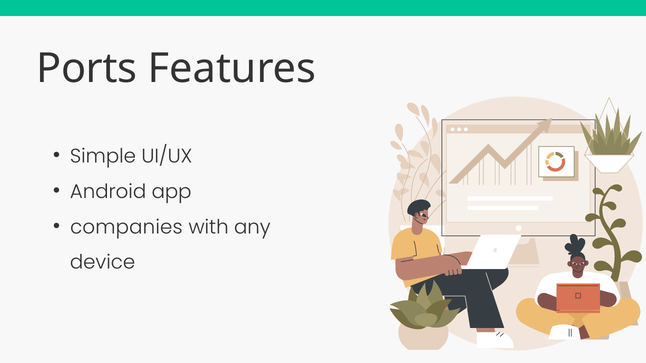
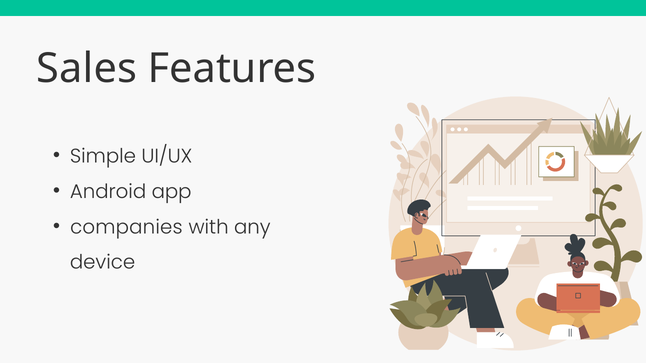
Ports: Ports -> Sales (87, 69)
